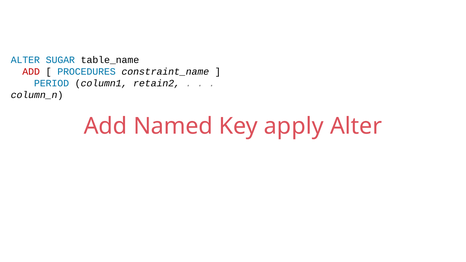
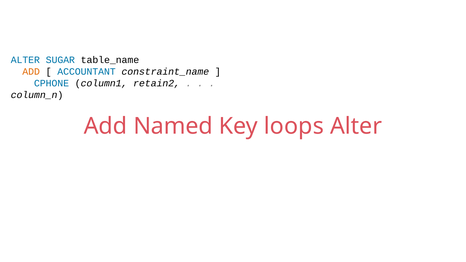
ADD colour: red -> orange (31, 72)
PROCEDURES: PROCEDURES -> ACCOUNTANT (87, 72)
PERIOD: PERIOD -> CPHONE (52, 83)
apply: apply -> loops (294, 126)
